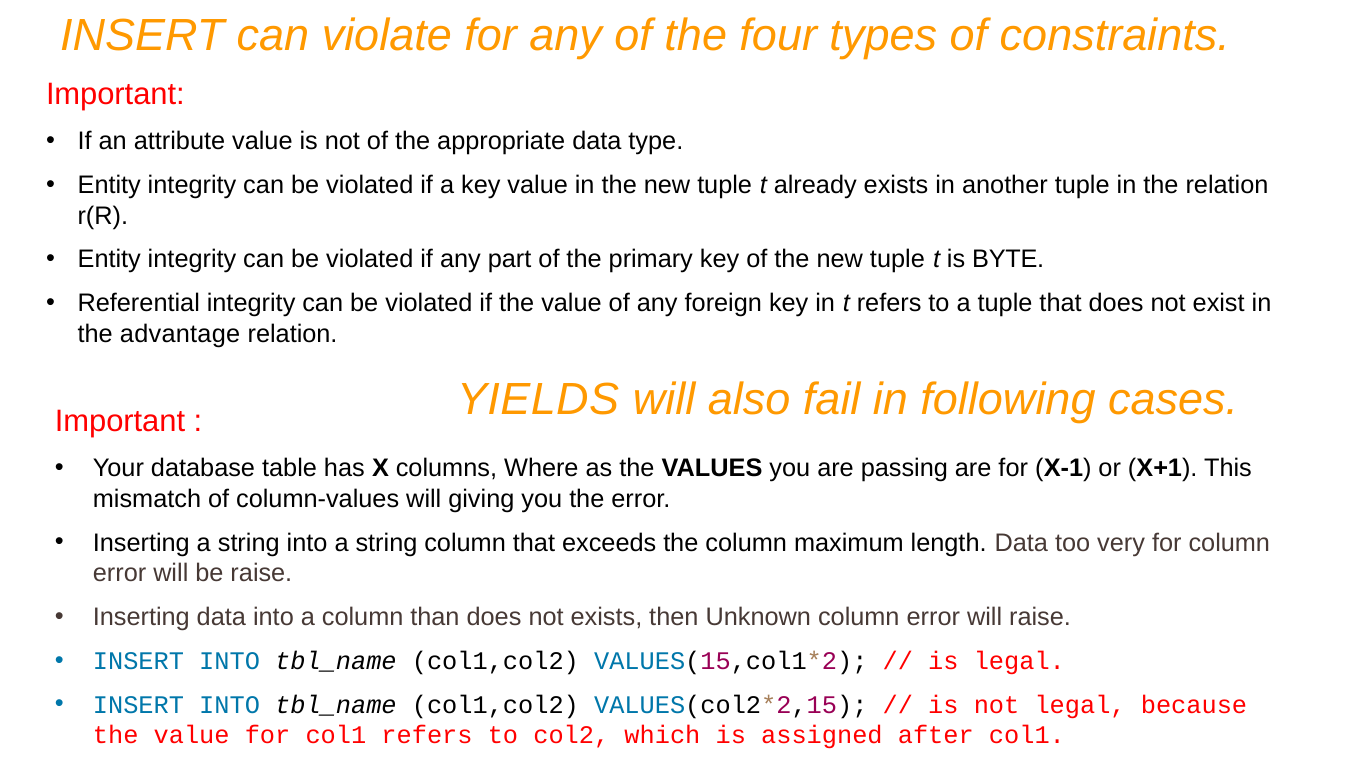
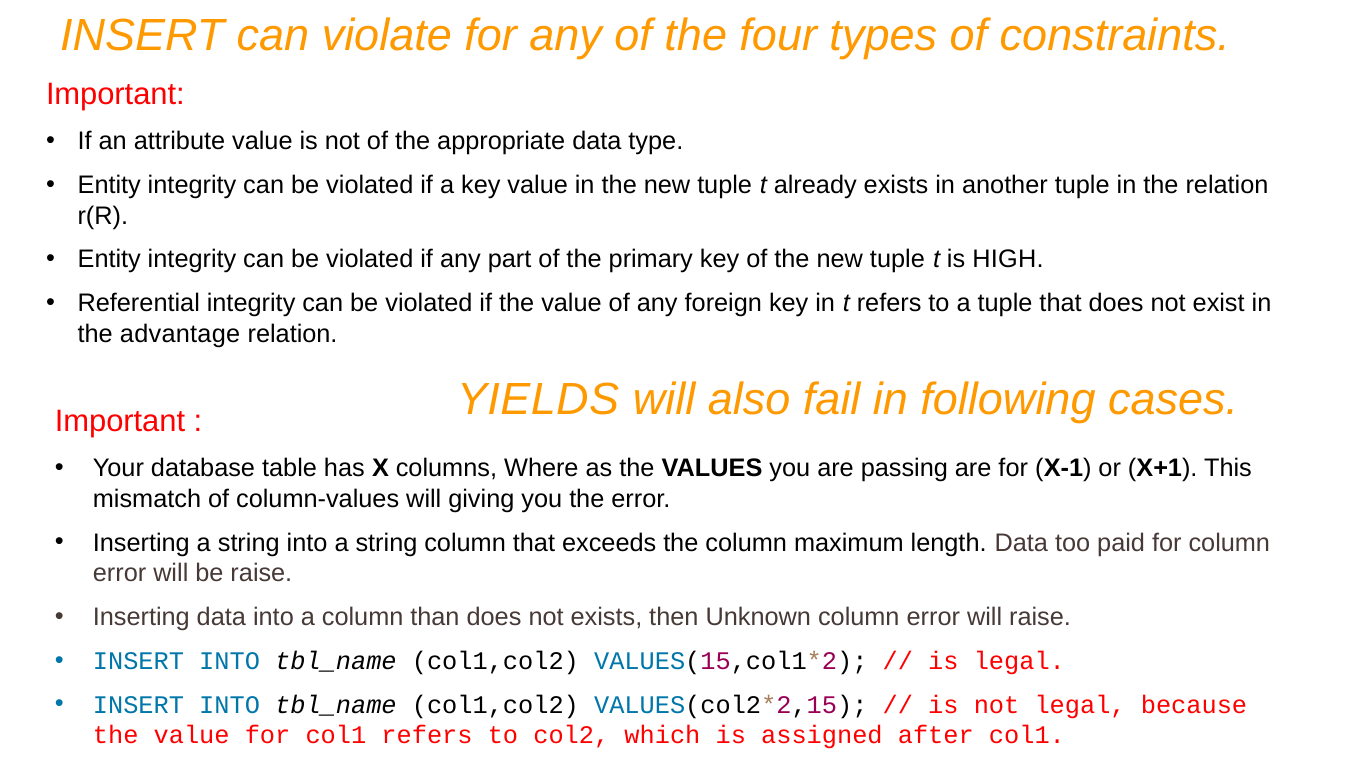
BYTE: BYTE -> HIGH (1008, 259)
very: very -> paid (1121, 542)
